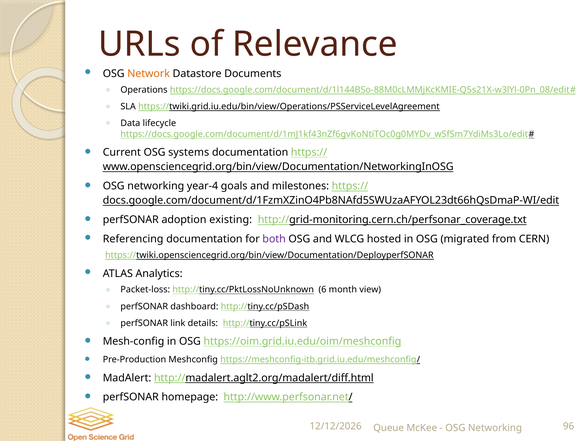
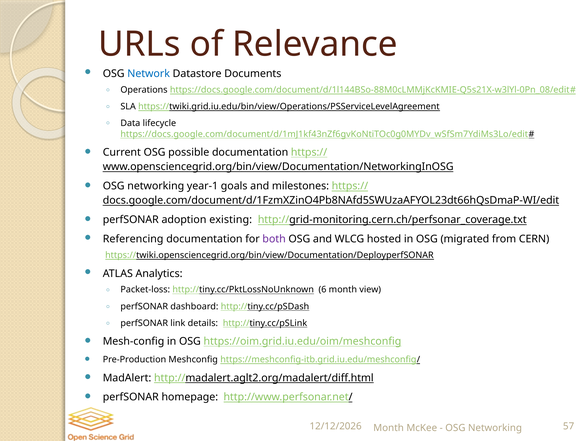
Network colour: orange -> blue (149, 74)
systems: systems -> possible (189, 152)
year-4: year-4 -> year-1 (202, 186)
Queue: Queue -> Month (389, 428)
96: 96 -> 57 (569, 426)
